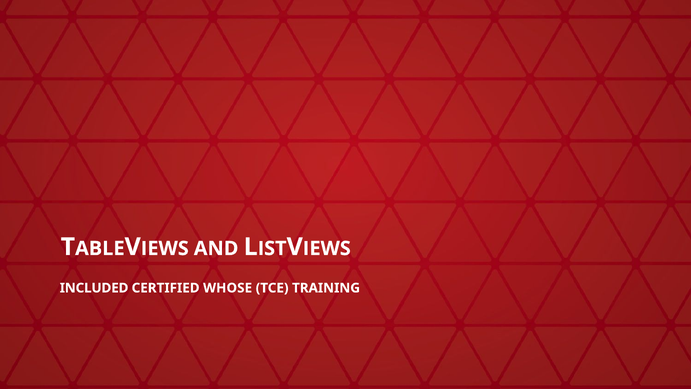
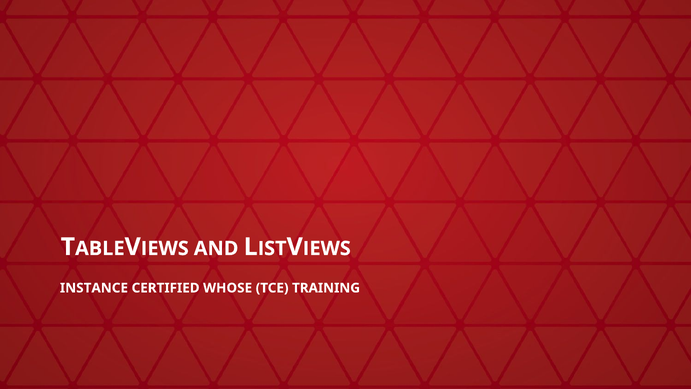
INCLUDED: INCLUDED -> INSTANCE (94, 288)
